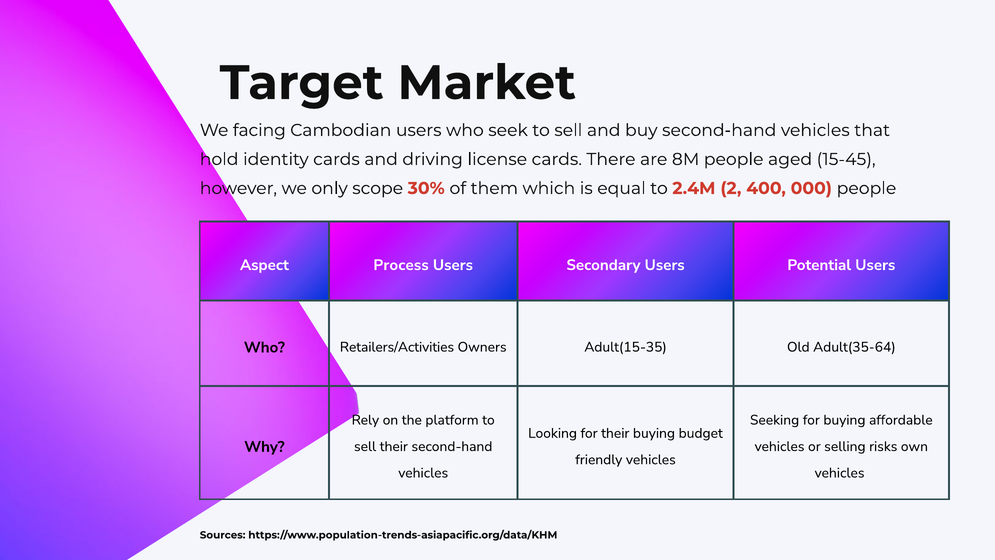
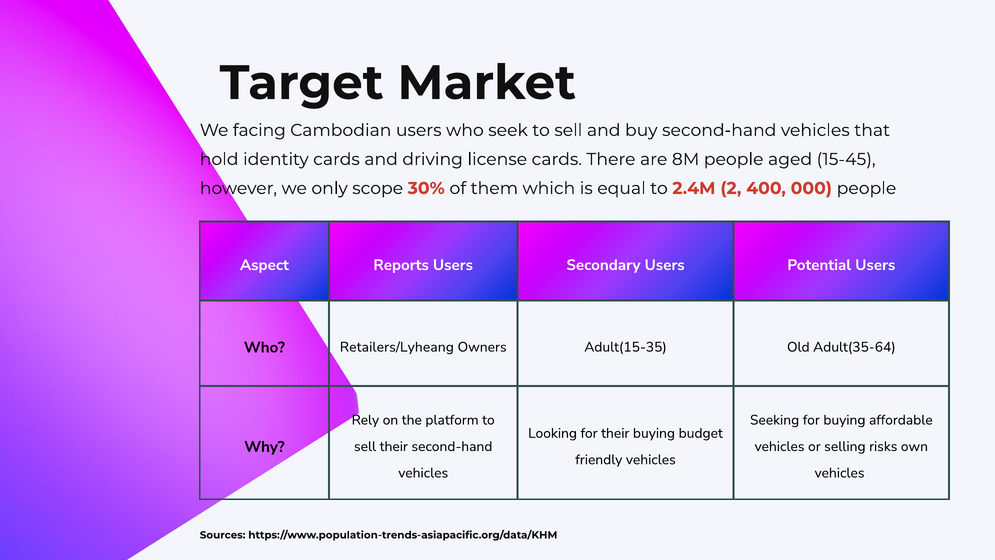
Process: Process -> Reports (401, 265)
Retailers/Activities: Retailers/Activities -> Retailers/Lyheang (397, 347)
